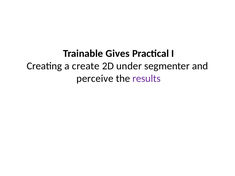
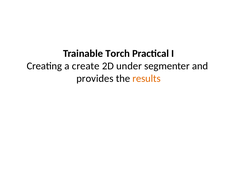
Gives: Gives -> Torch (118, 54)
perceive: perceive -> provides (95, 79)
results colour: purple -> orange (147, 79)
